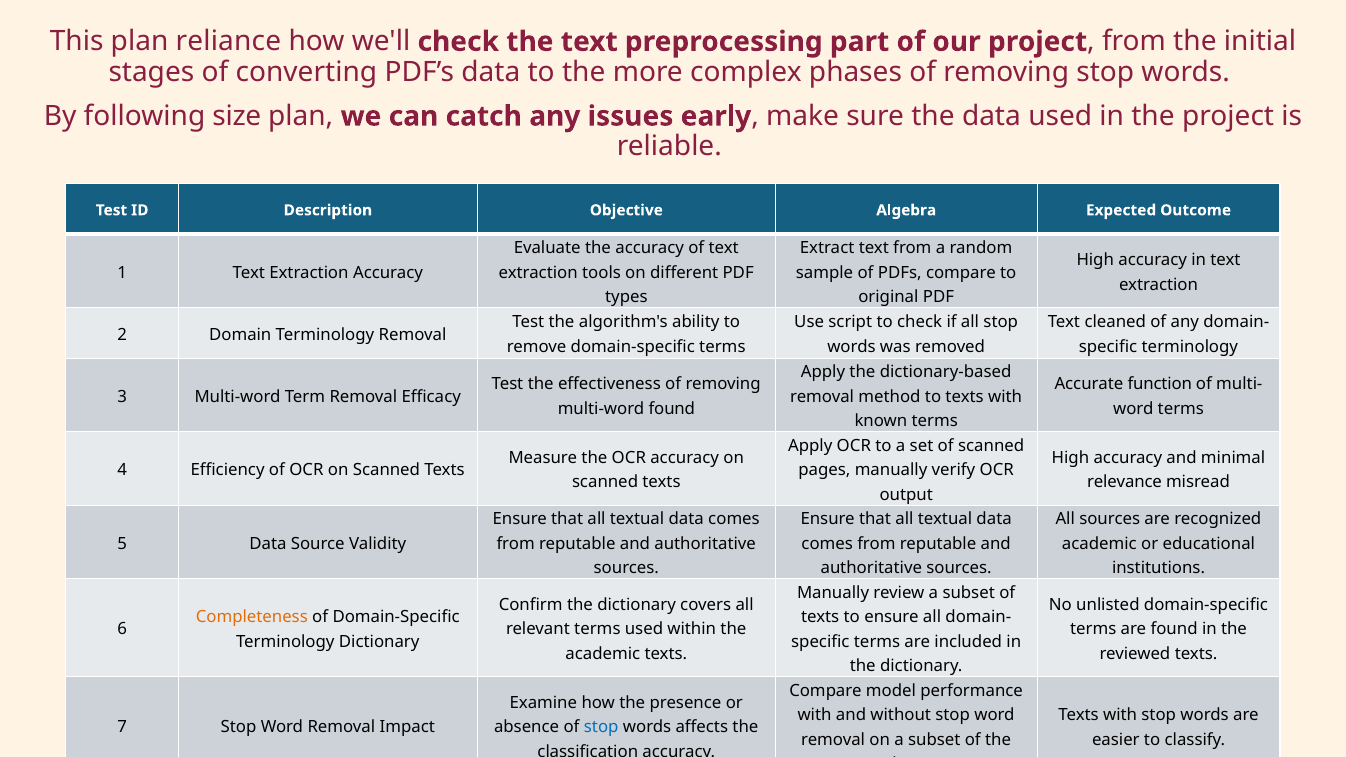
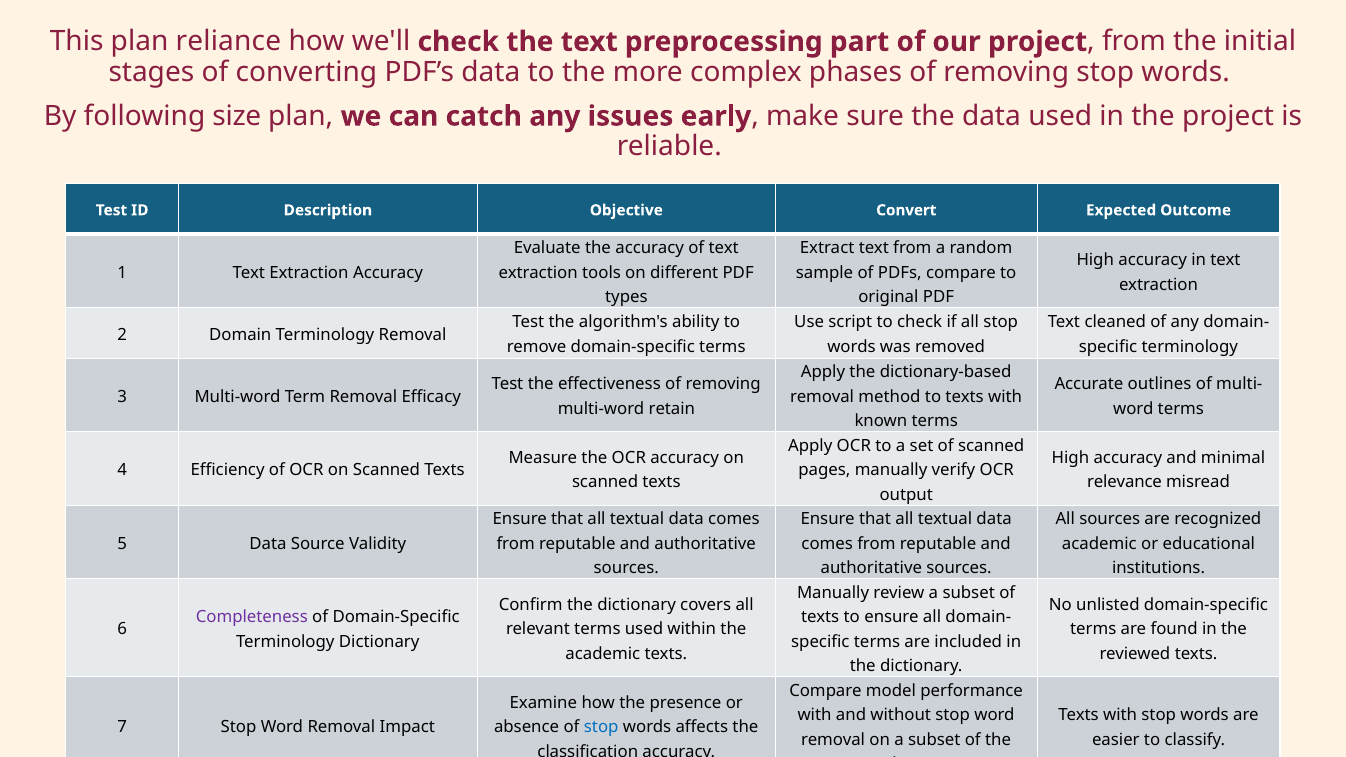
Algebra: Algebra -> Convert (906, 210)
function: function -> outlines (1160, 384)
multi-word found: found -> retain (672, 409)
Completeness colour: orange -> purple (252, 617)
